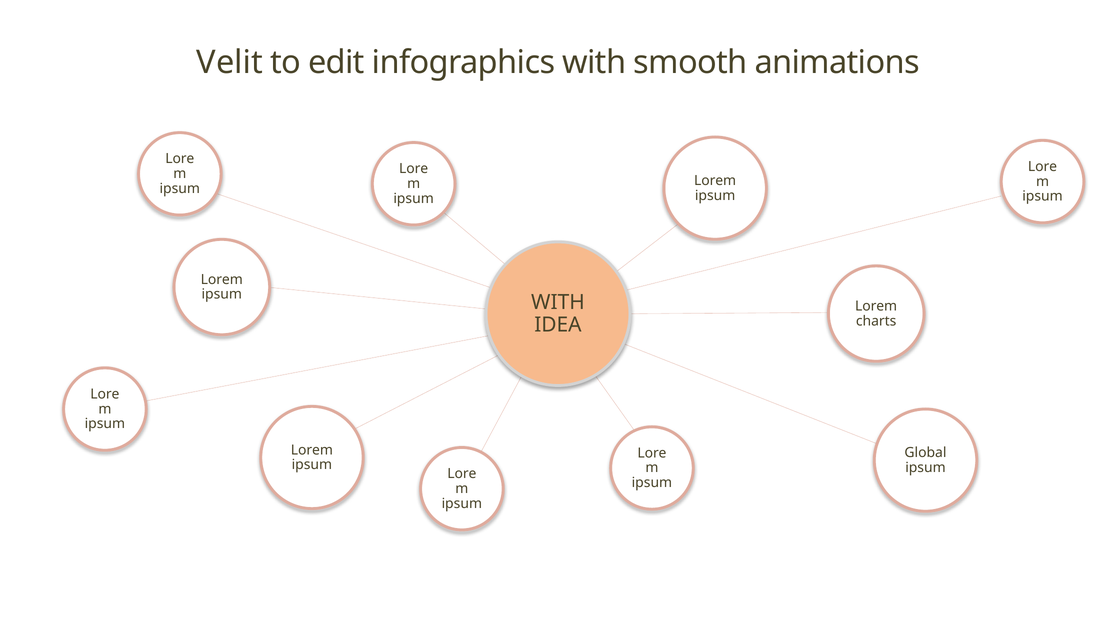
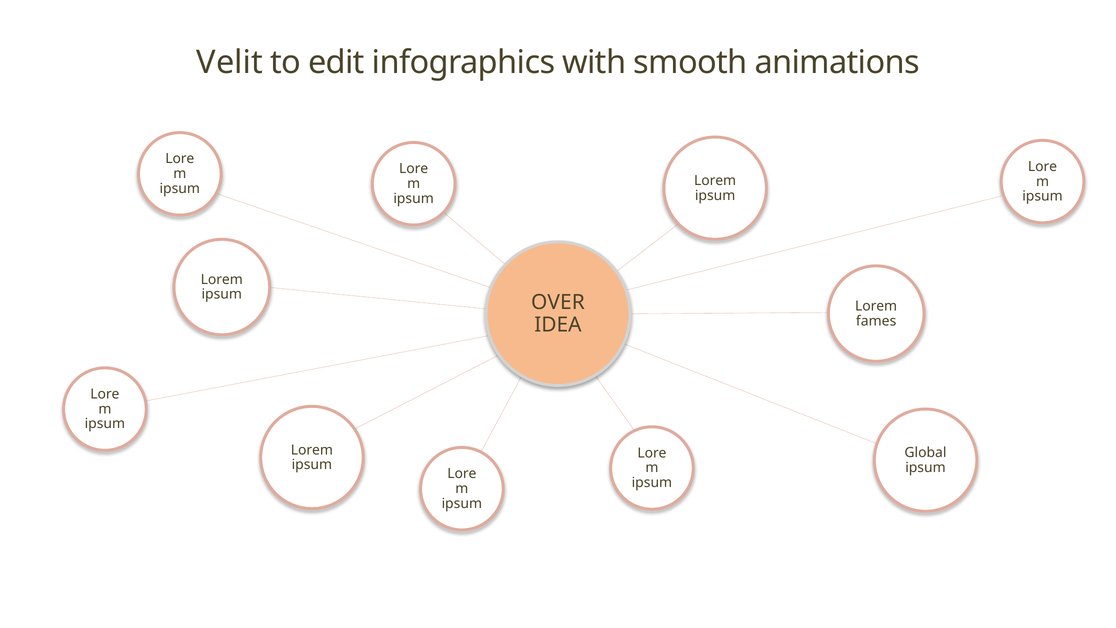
WITH: WITH -> OVER (558, 302)
charts: charts -> fames (876, 321)
